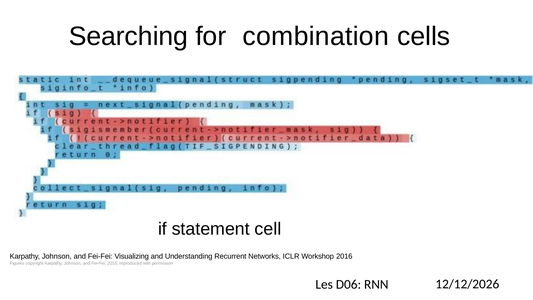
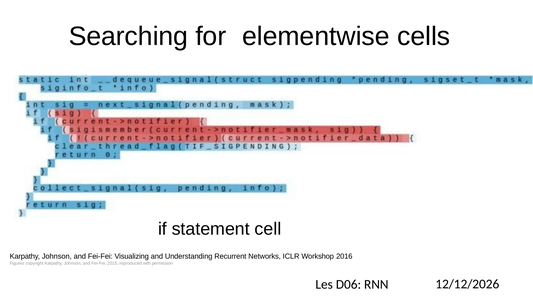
combination: combination -> elementwise (316, 36)
